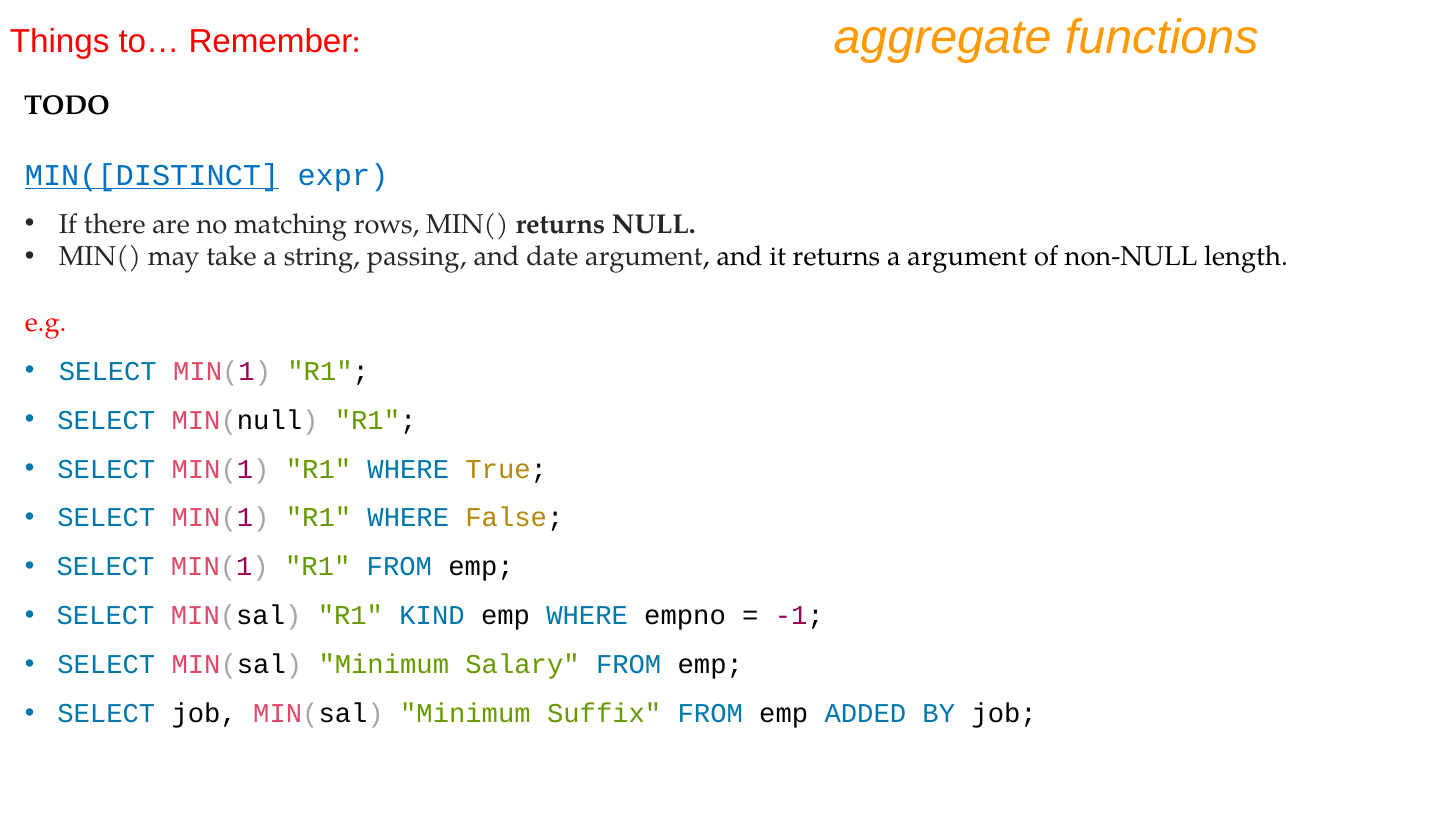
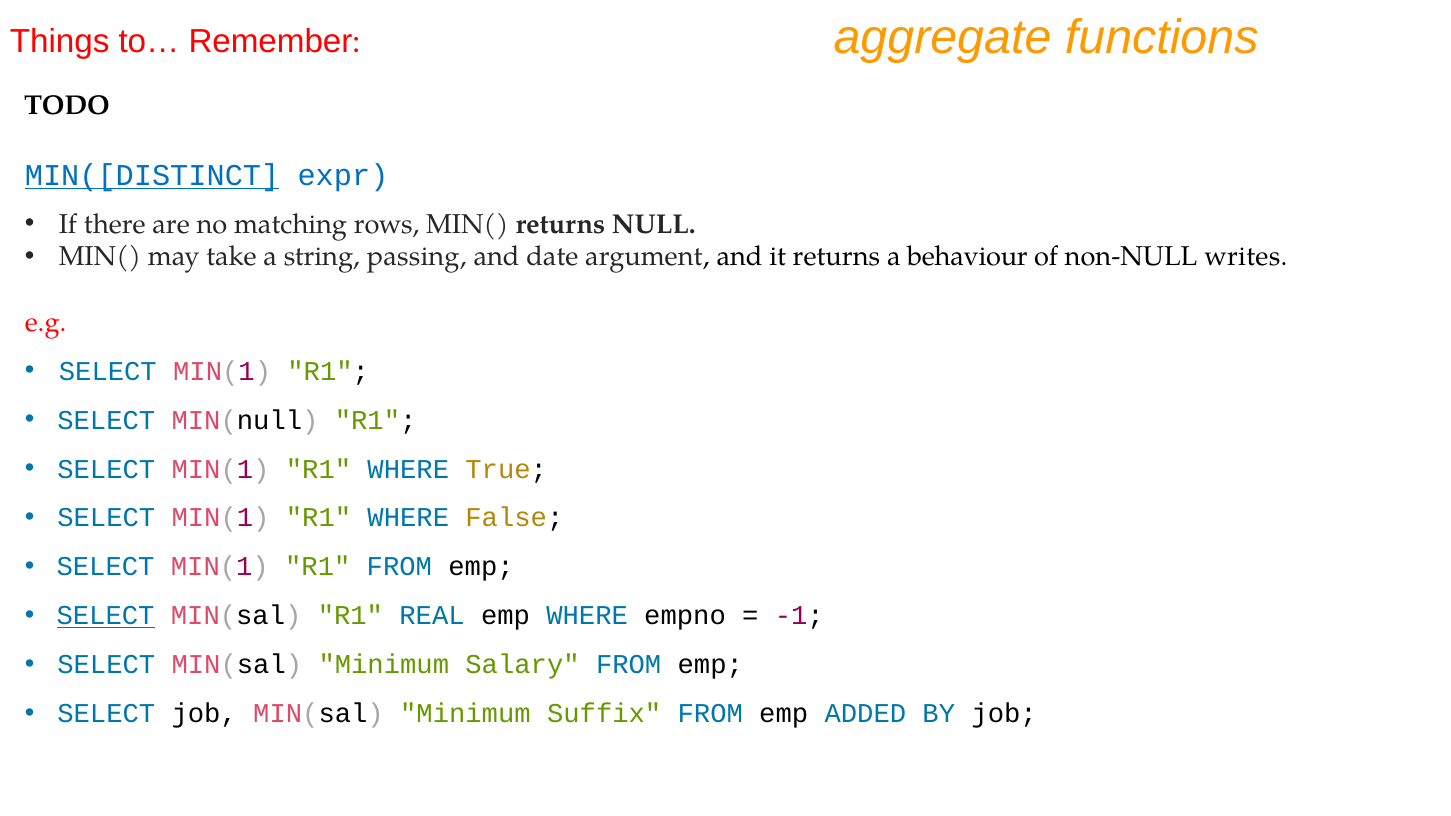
a argument: argument -> behaviour (967, 257)
length: length -> writes (1246, 257)
SELECT underline: none -> present (106, 616)
KIND: KIND -> REAL (432, 616)
